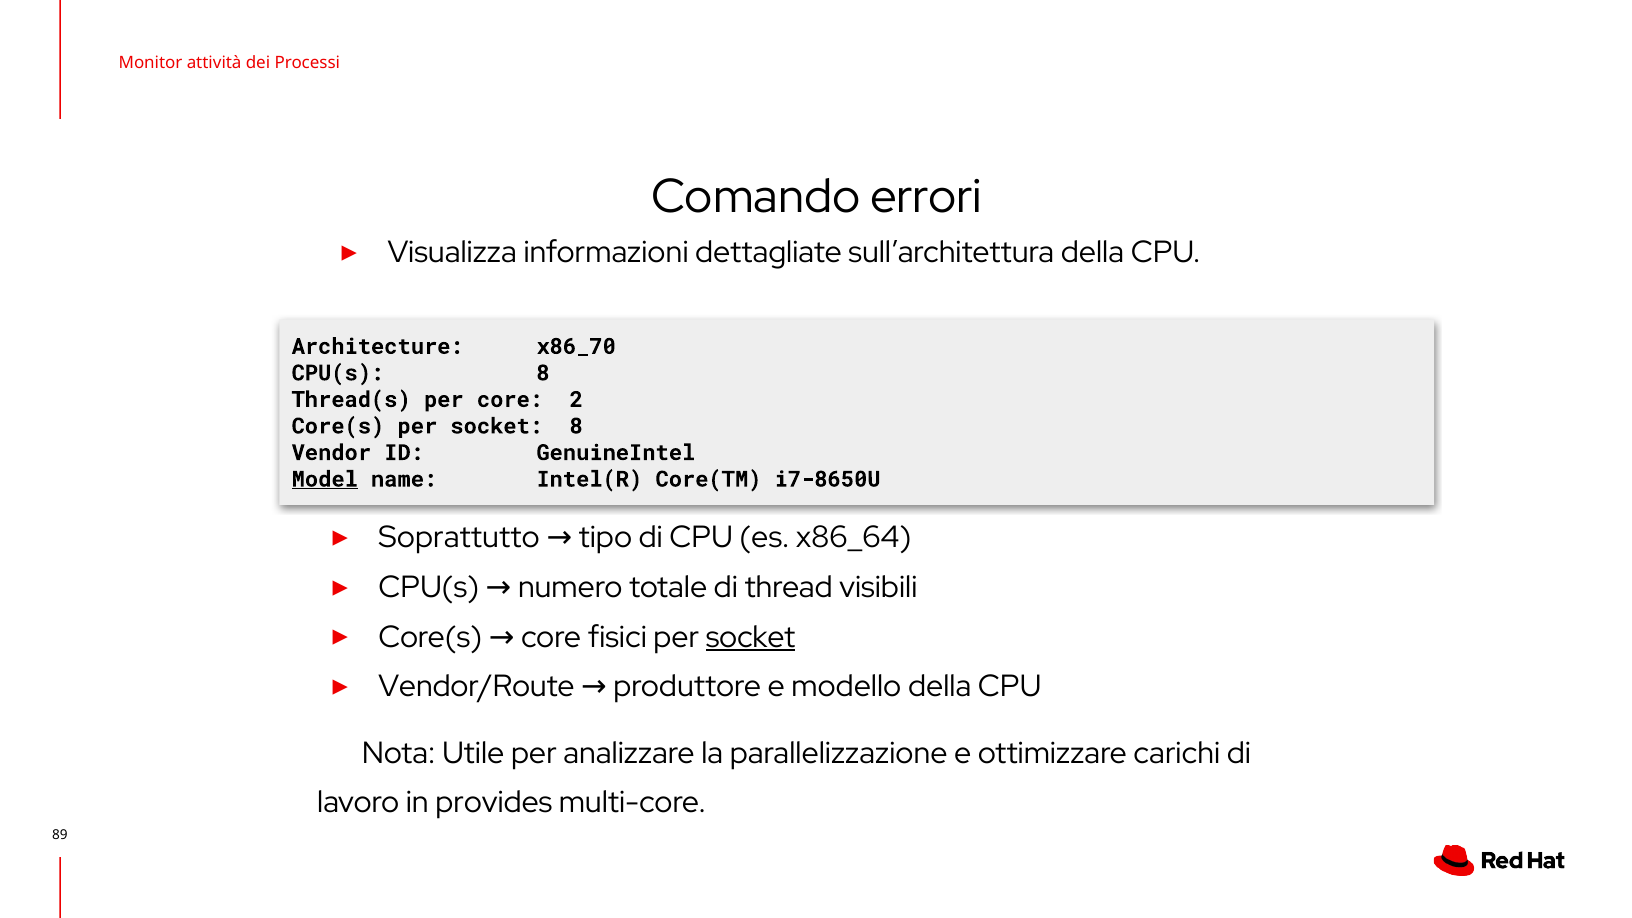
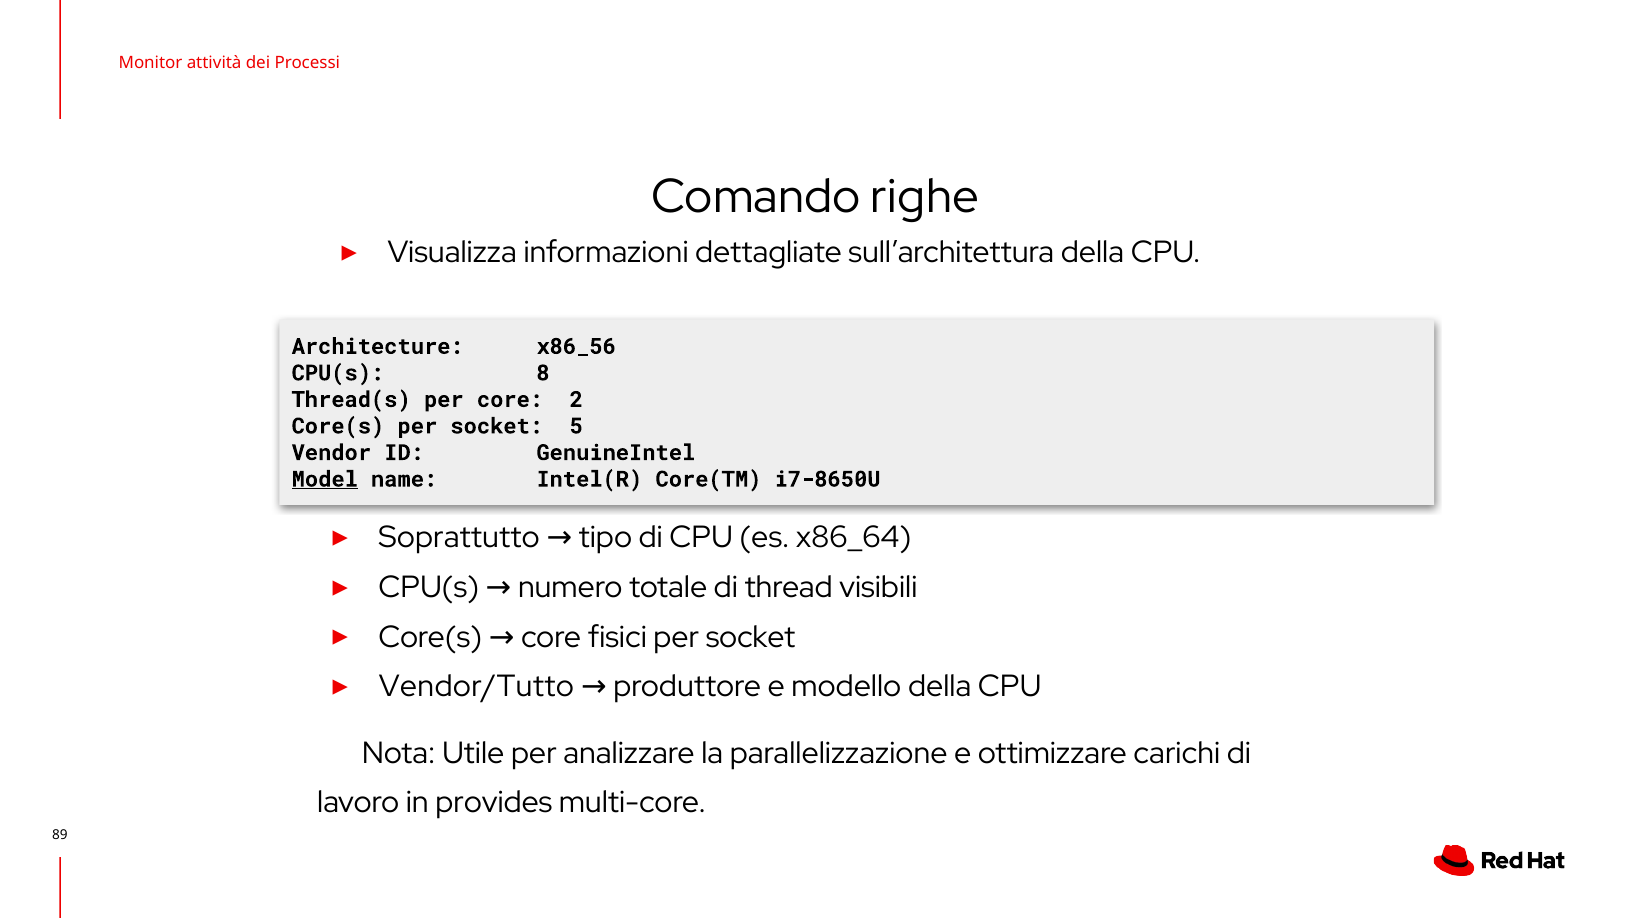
errori: errori -> righe (925, 196)
x86_70: x86_70 -> x86_56 (576, 347)
socket 8: 8 -> 5 (576, 426)
socket underline: present -> none (751, 637)
Vendor/Route: Vendor/Route -> Vendor/Tutto (476, 686)
